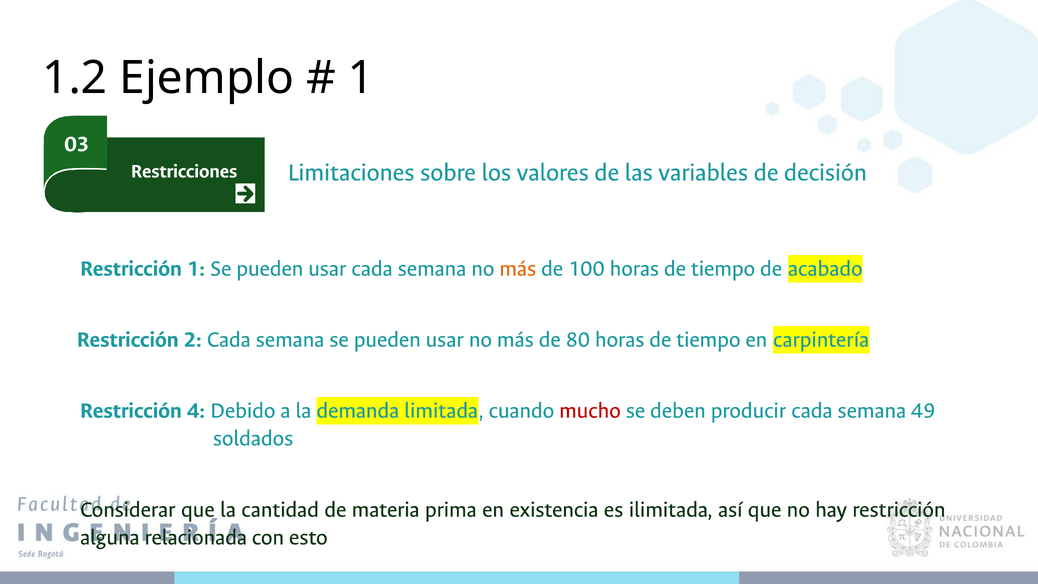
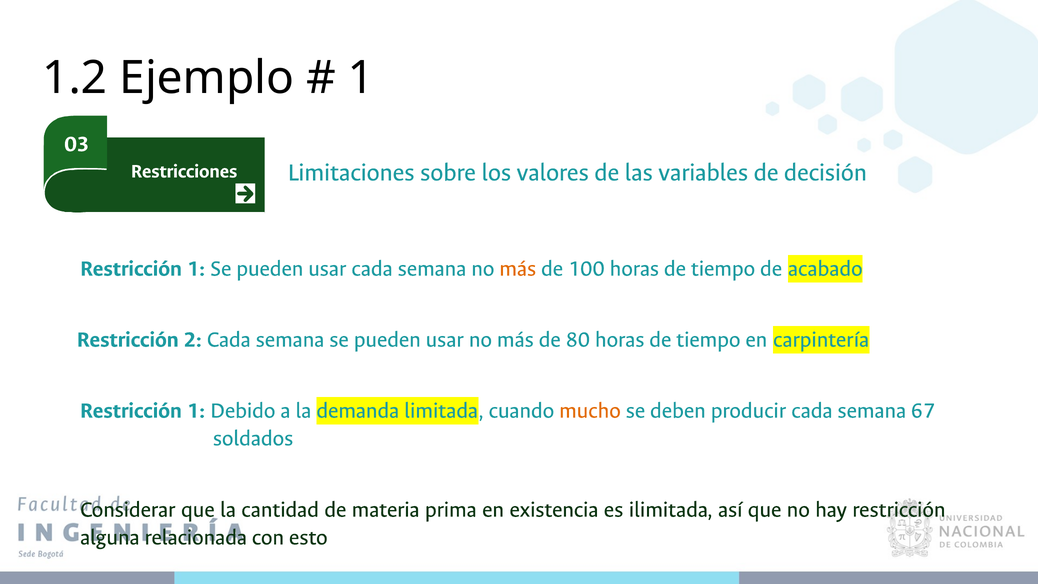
4: 4 -> 1 (196, 410)
mucho colour: red -> orange (590, 410)
49: 49 -> 67 (923, 410)
